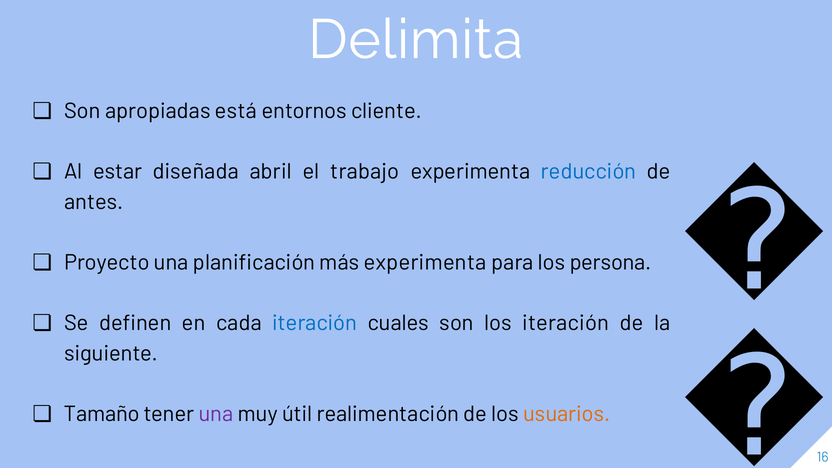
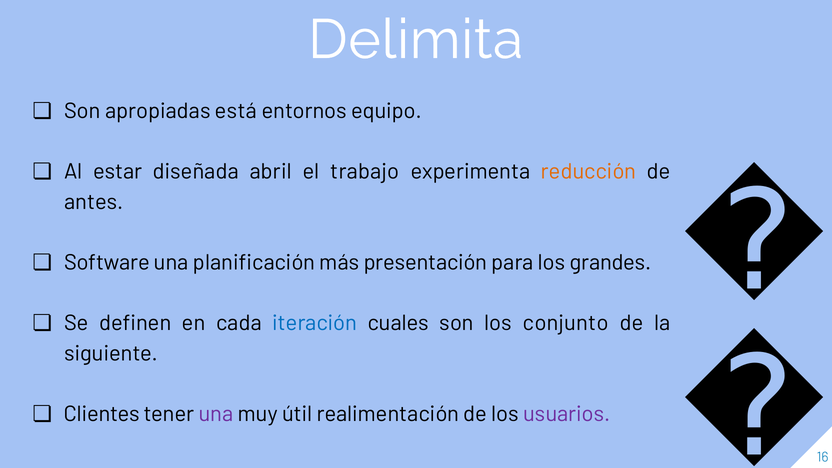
cliente: cliente -> equipo (386, 111)
reducción colour: blue -> orange (589, 172)
Proyecto: Proyecto -> Software (107, 263)
más experimenta: experimenta -> presentación (425, 263)
persona: persona -> grandes (611, 263)
los iteración: iteración -> conjunto (566, 323)
Tamaño: Tamaño -> Clientes (102, 414)
usuarios colour: orange -> purple (567, 414)
